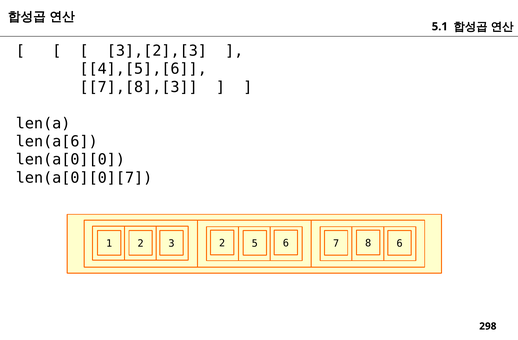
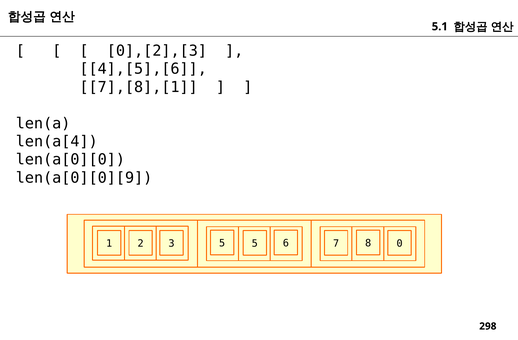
3],[2],[3: 3],[2],[3 -> 0],[2],[3 (157, 51)
7],[8],[3: 7],[8],[3 -> 7],[8],[1 (139, 87)
len(a[6: len(a[6 -> len(a[4 (57, 142)
len(a[0][0][7: len(a[0][0][7 -> len(a[0][0][9 (84, 178)
3 2: 2 -> 5 (222, 243)
8 6: 6 -> 0 (400, 244)
